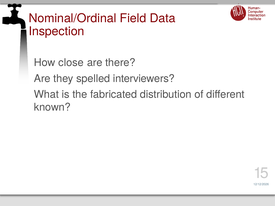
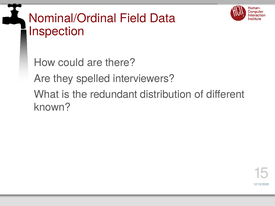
close: close -> could (71, 63)
fabricated: fabricated -> redundant (114, 95)
